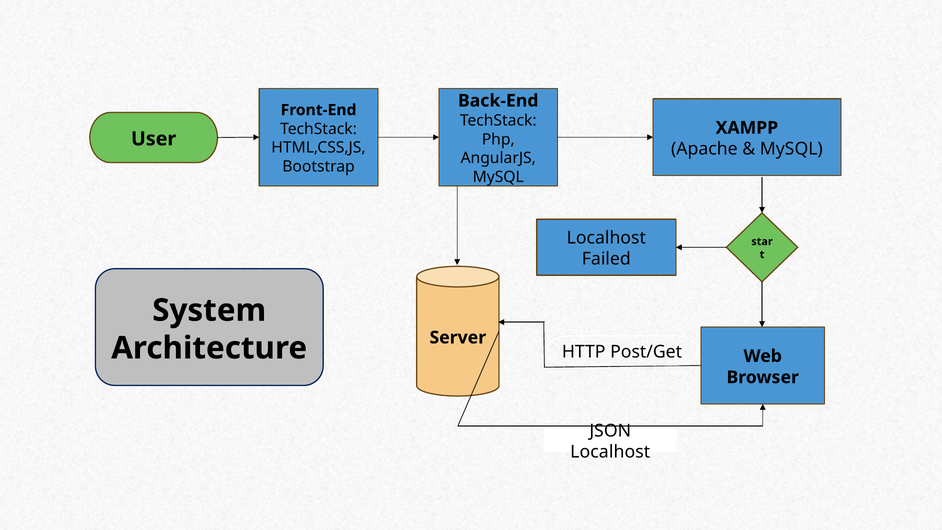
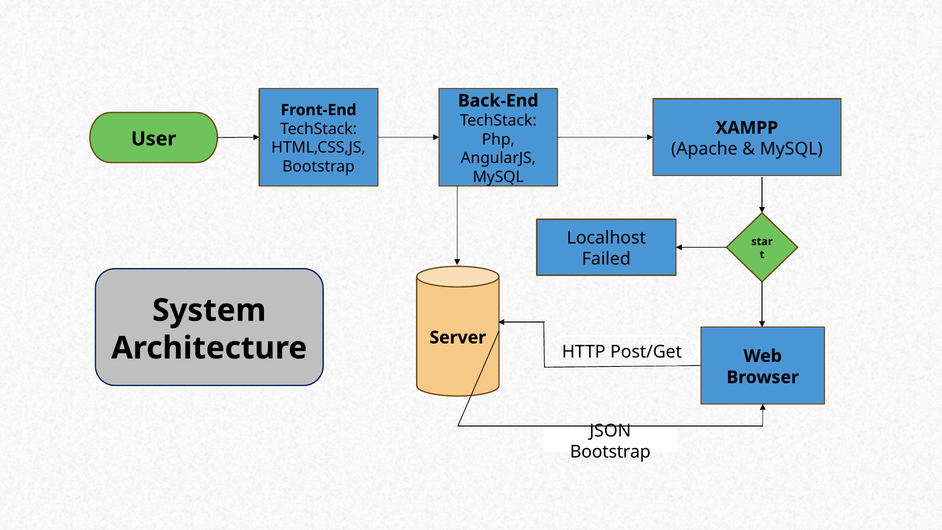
Localhost: Localhost -> Bootstrap (610, 452)
